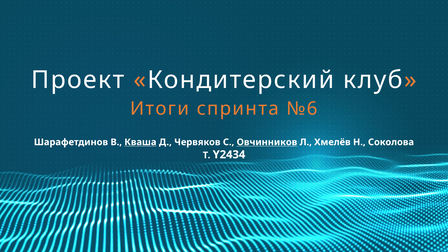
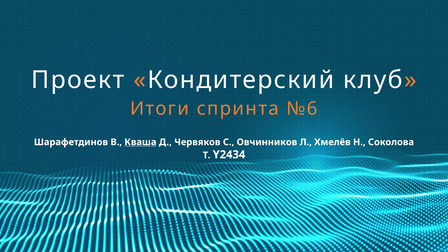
Овчинников underline: present -> none (267, 142)
